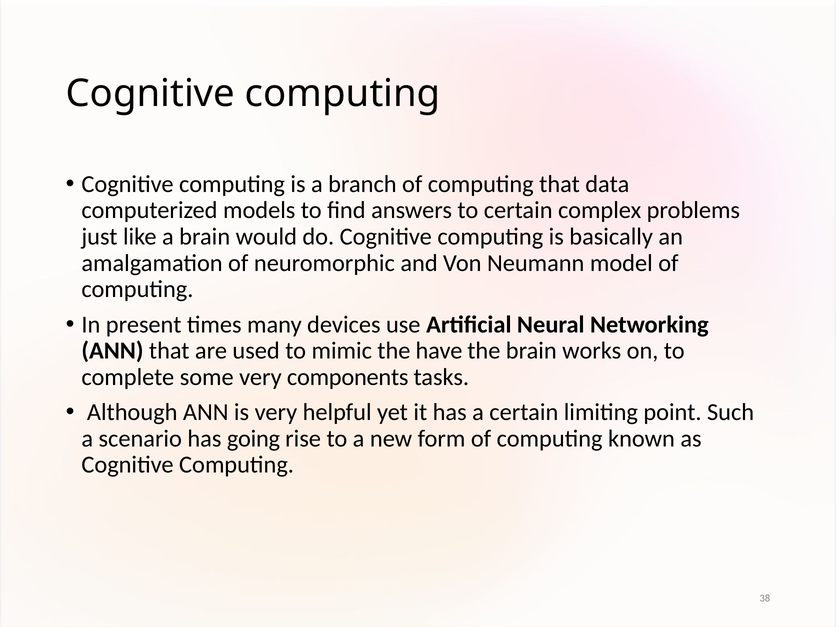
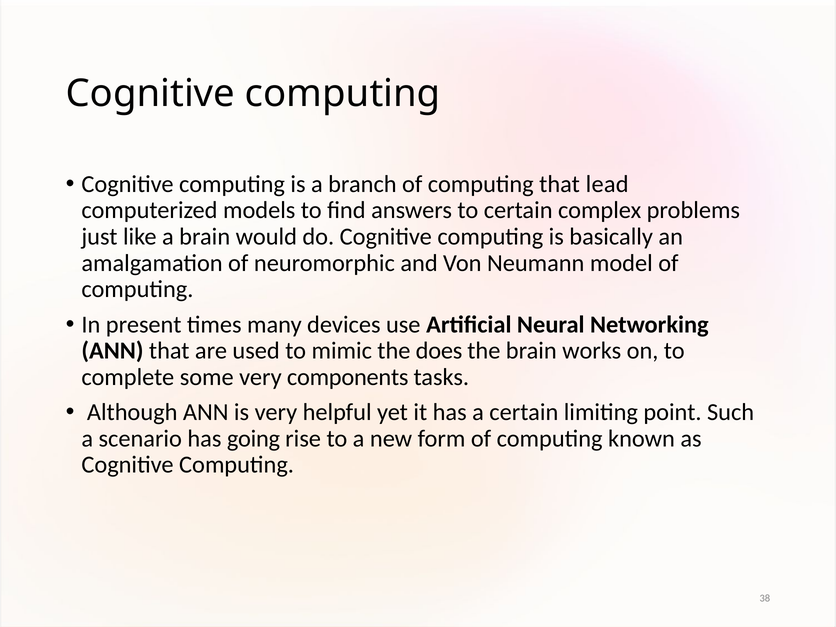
data: data -> lead (607, 184)
have: have -> does (439, 351)
